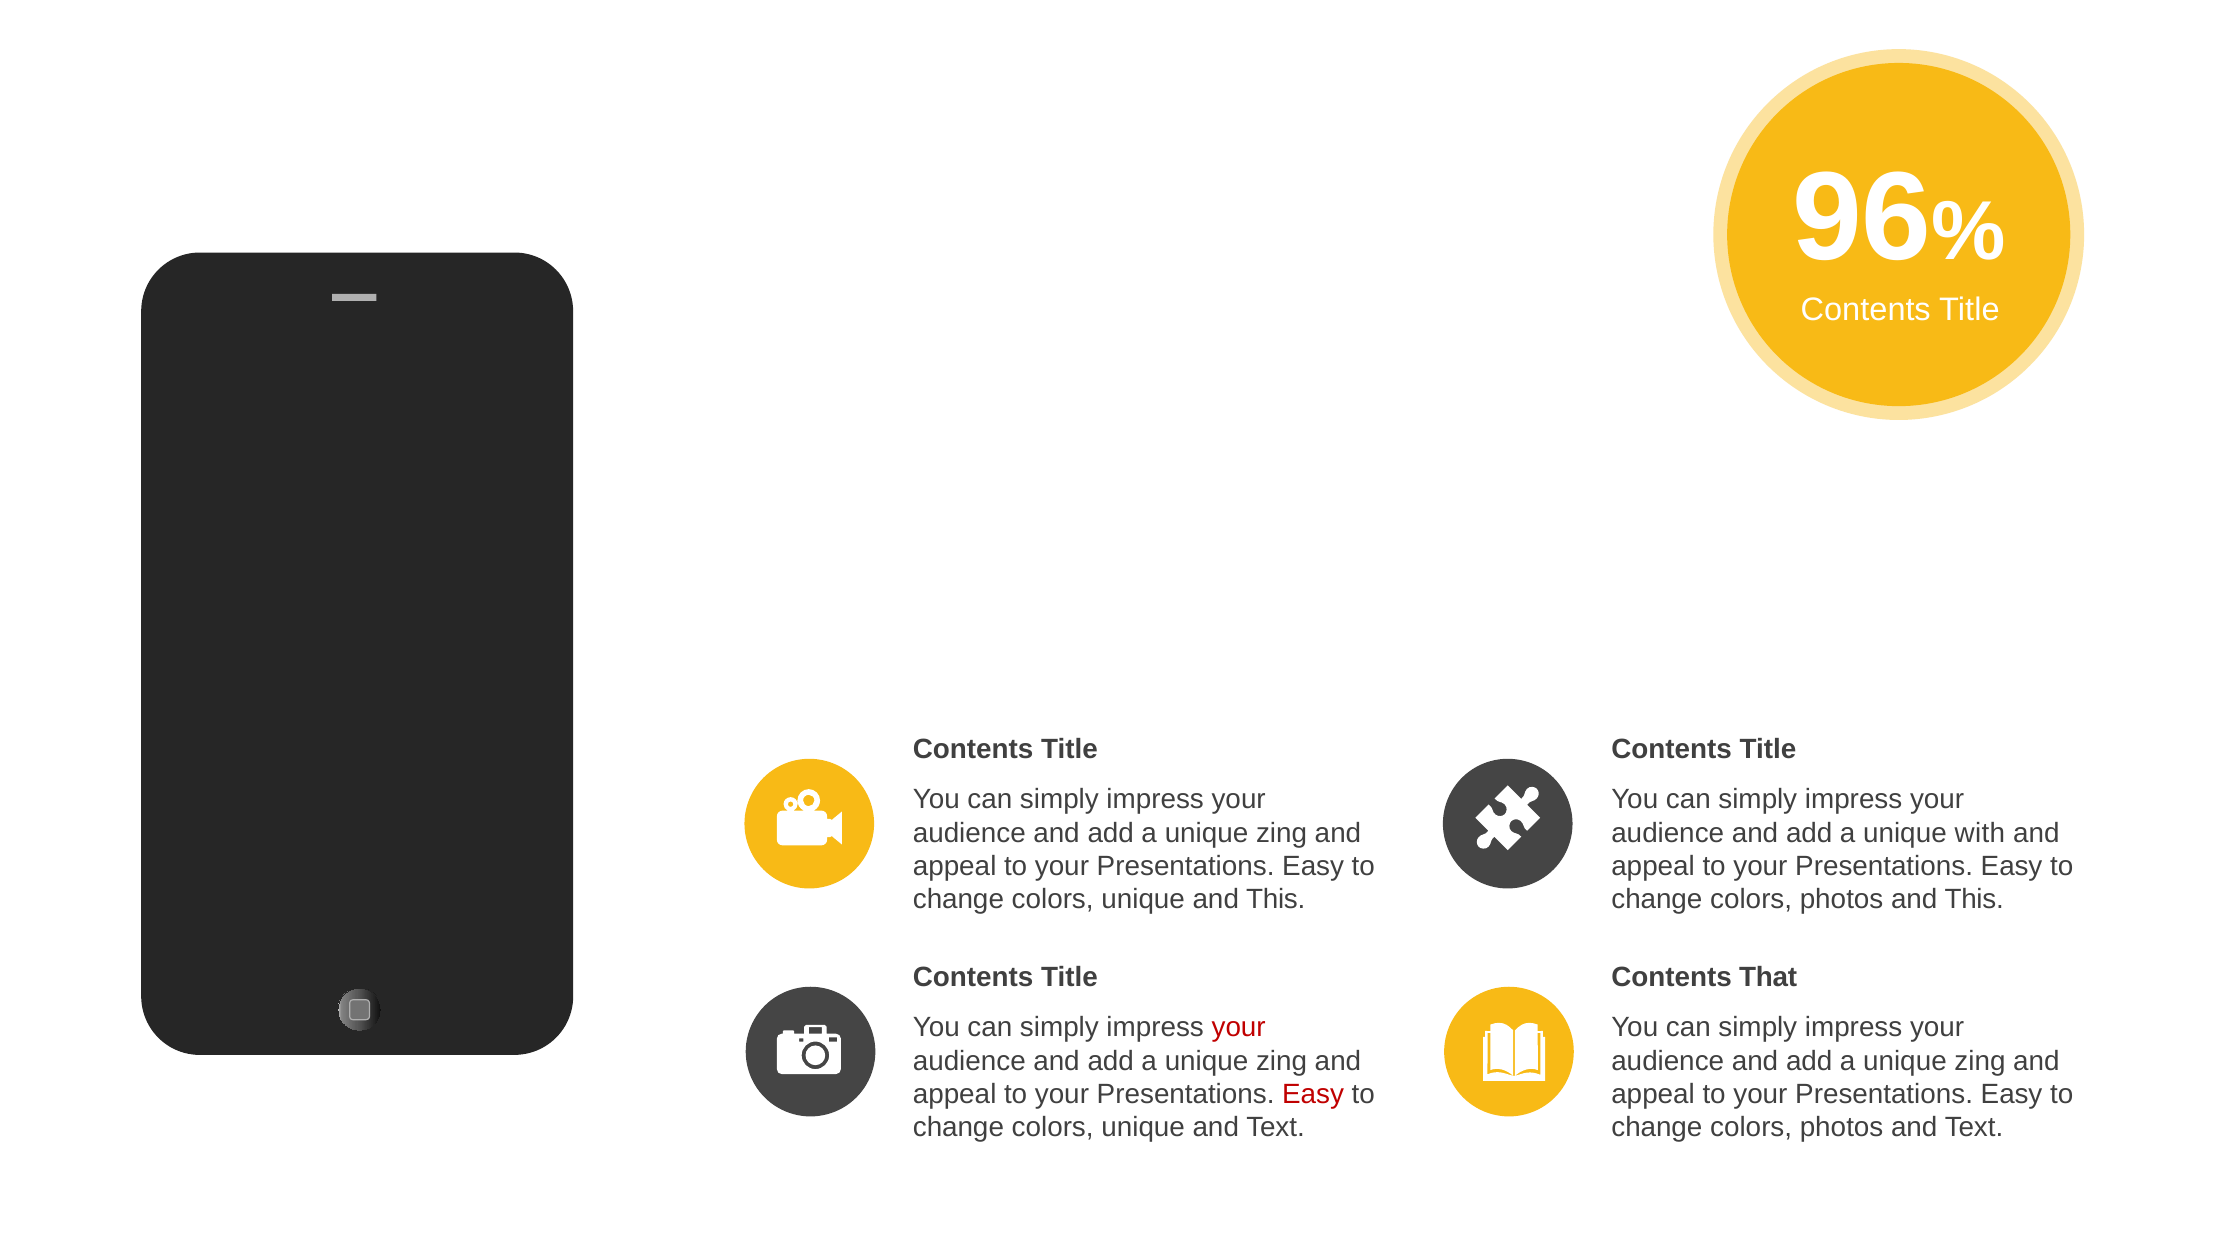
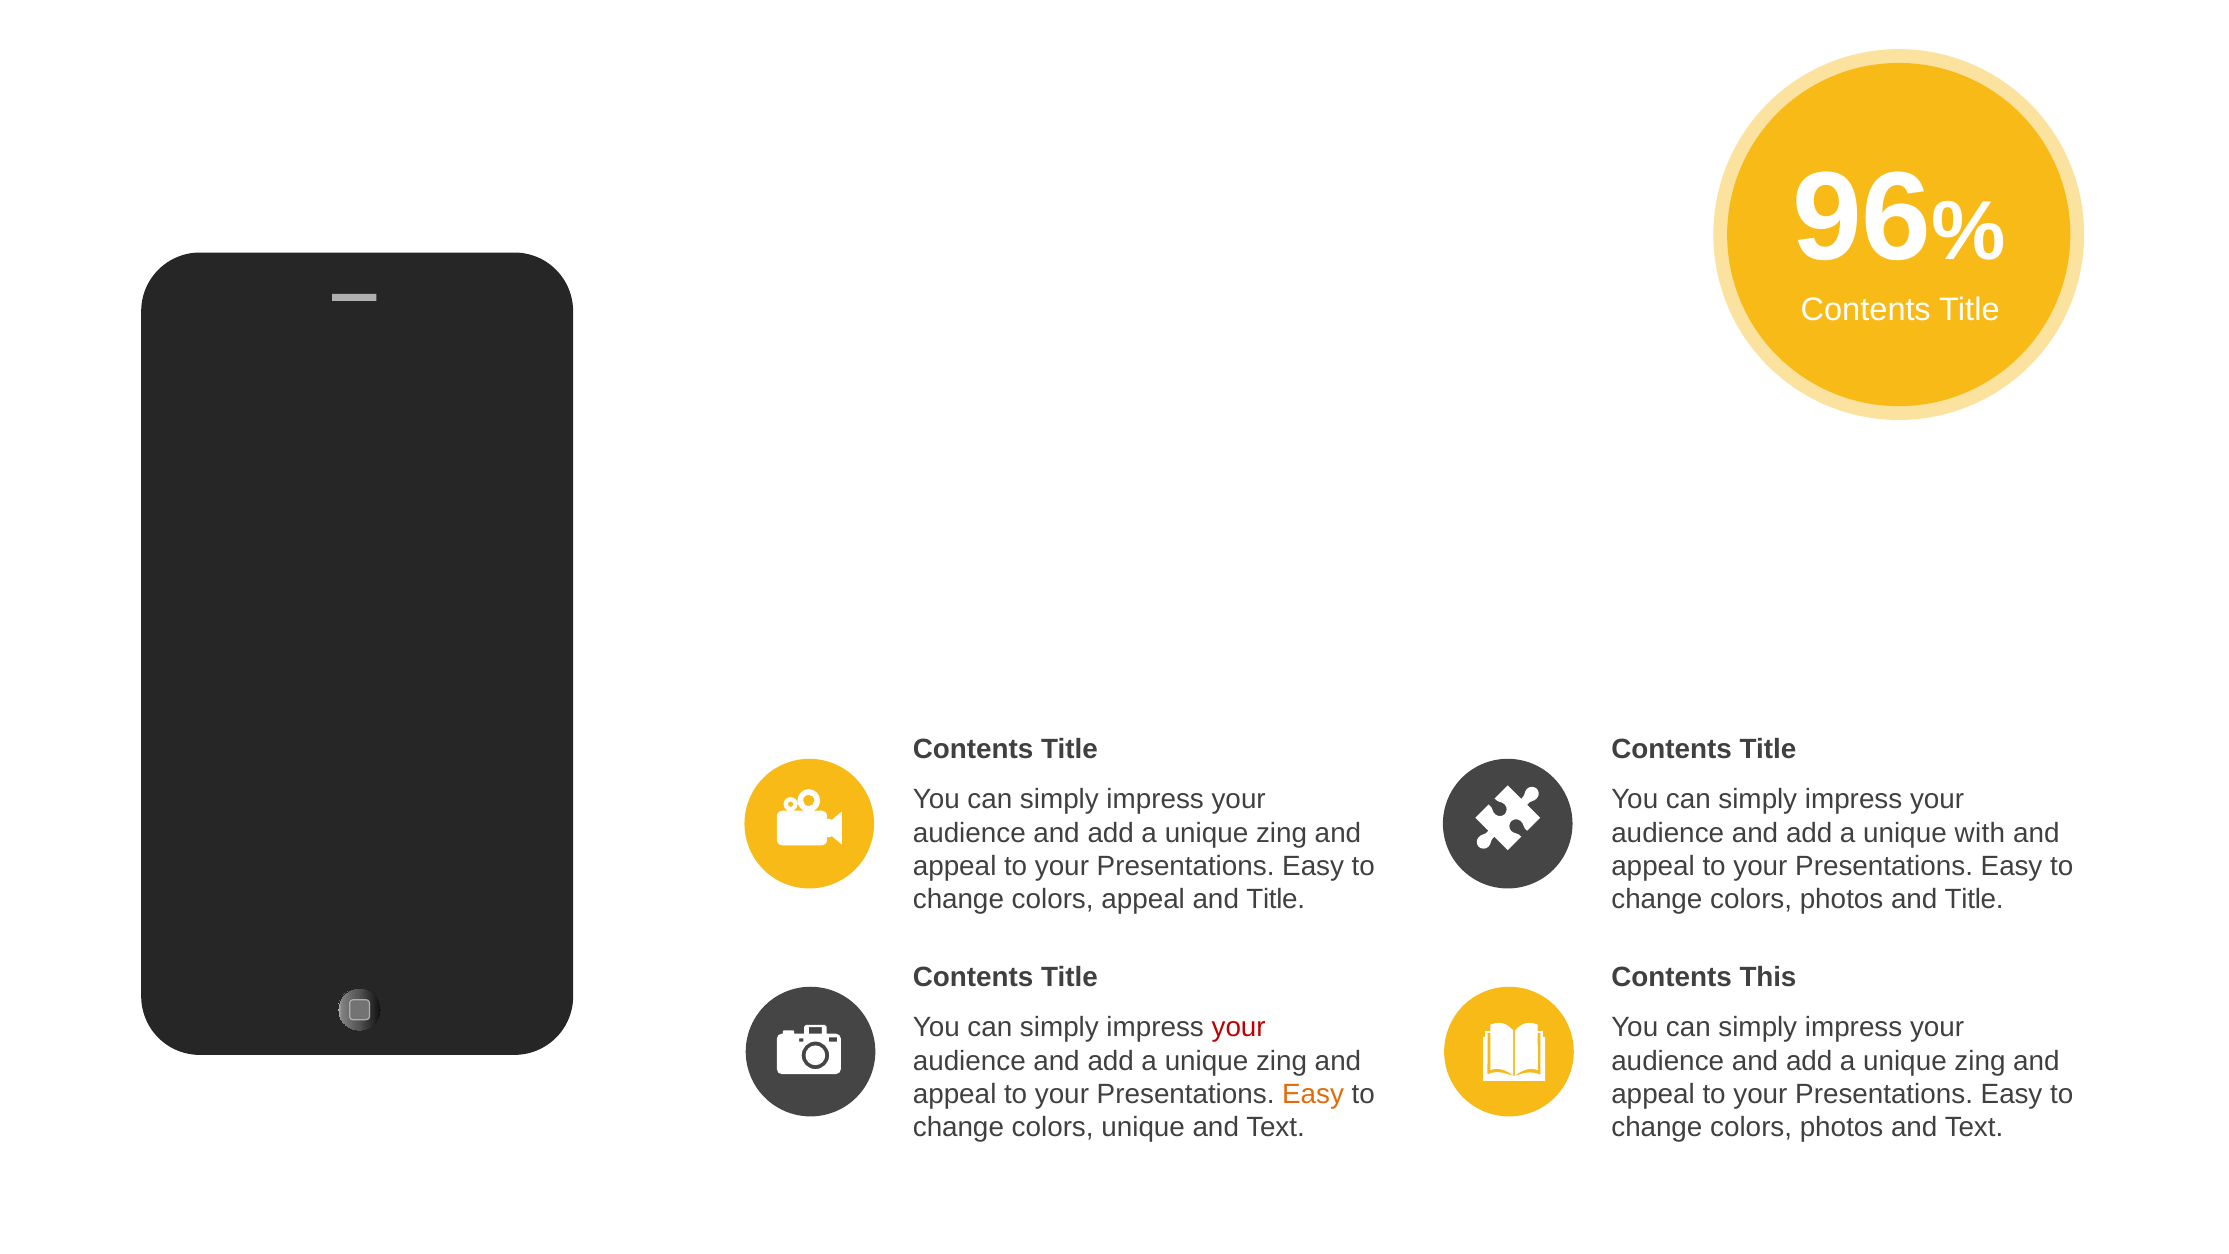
unique: unique -> appeal (1143, 900)
This: This -> Title (1276, 900)
photos and This: This -> Title (1974, 900)
Contents That: That -> This (1768, 977)
Easy colour: red -> orange (1313, 1094)
